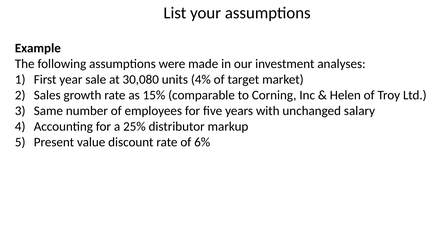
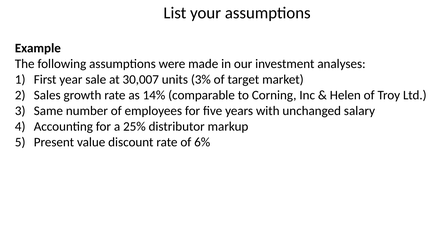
30,080: 30,080 -> 30,007 (141, 79)
4%: 4% -> 3% (201, 79)
15%: 15% -> 14% (154, 95)
